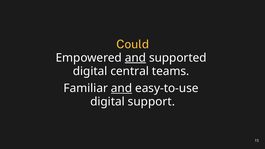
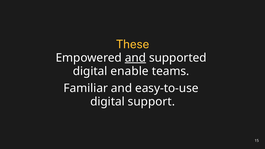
Could: Could -> These (133, 44)
central: central -> enable (130, 71)
and underline: present -> none (122, 88)
